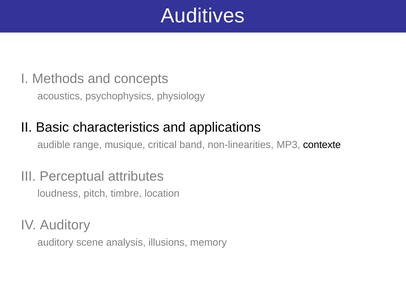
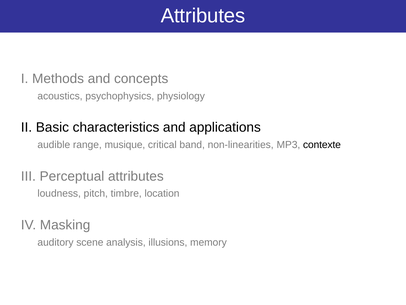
Auditives: Auditives -> Attributes (203, 16)
IV Auditory: Auditory -> Masking (65, 225)
